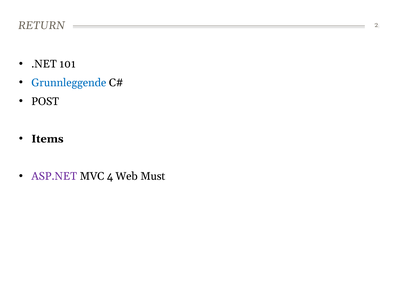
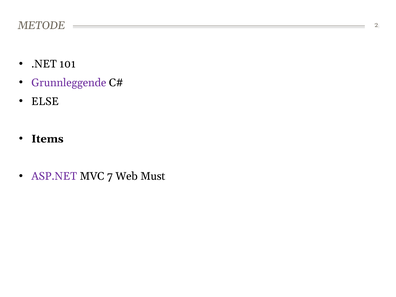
RETURN: RETURN -> METODE (42, 26)
Grunnleggende colour: blue -> purple (69, 83)
POST: POST -> ELSE (45, 101)
4: 4 -> 7 (110, 176)
